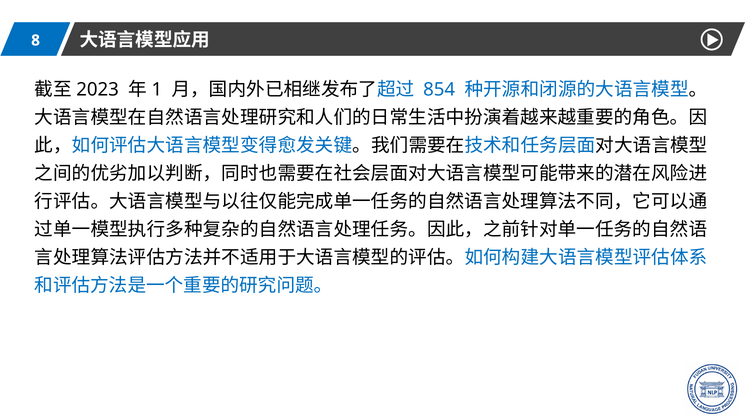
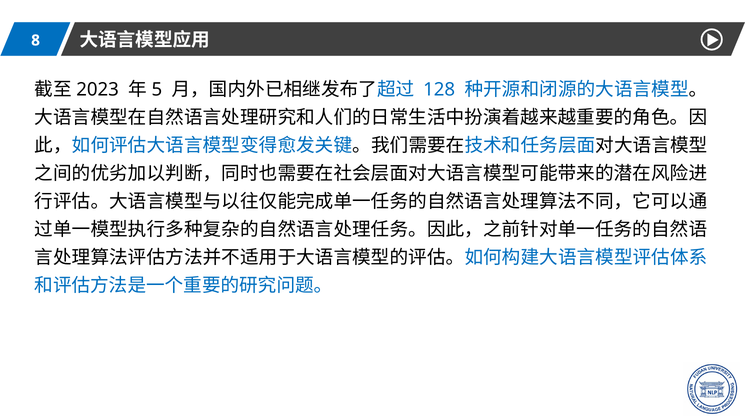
1: 1 -> 5 (157, 90)
854: 854 -> 128 (439, 90)
